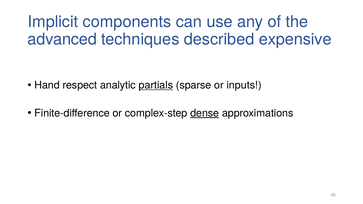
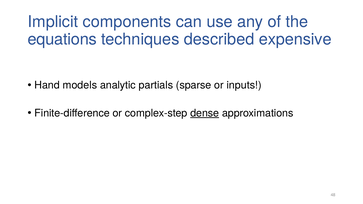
advanced: advanced -> equations (62, 39)
respect: respect -> models (80, 85)
partials underline: present -> none (156, 85)
